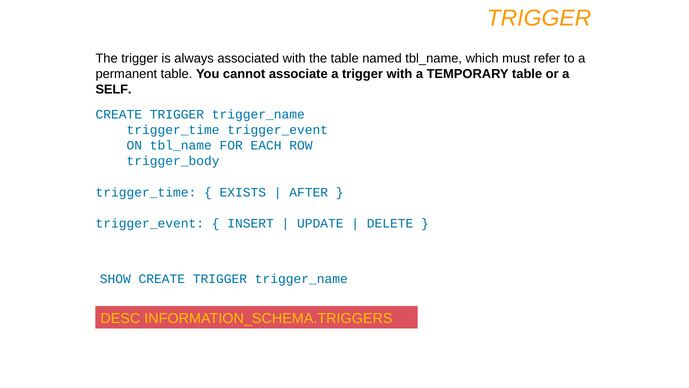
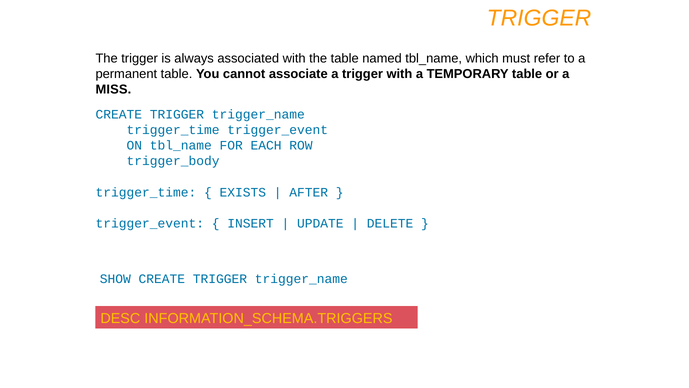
SELF: SELF -> MISS (113, 90)
